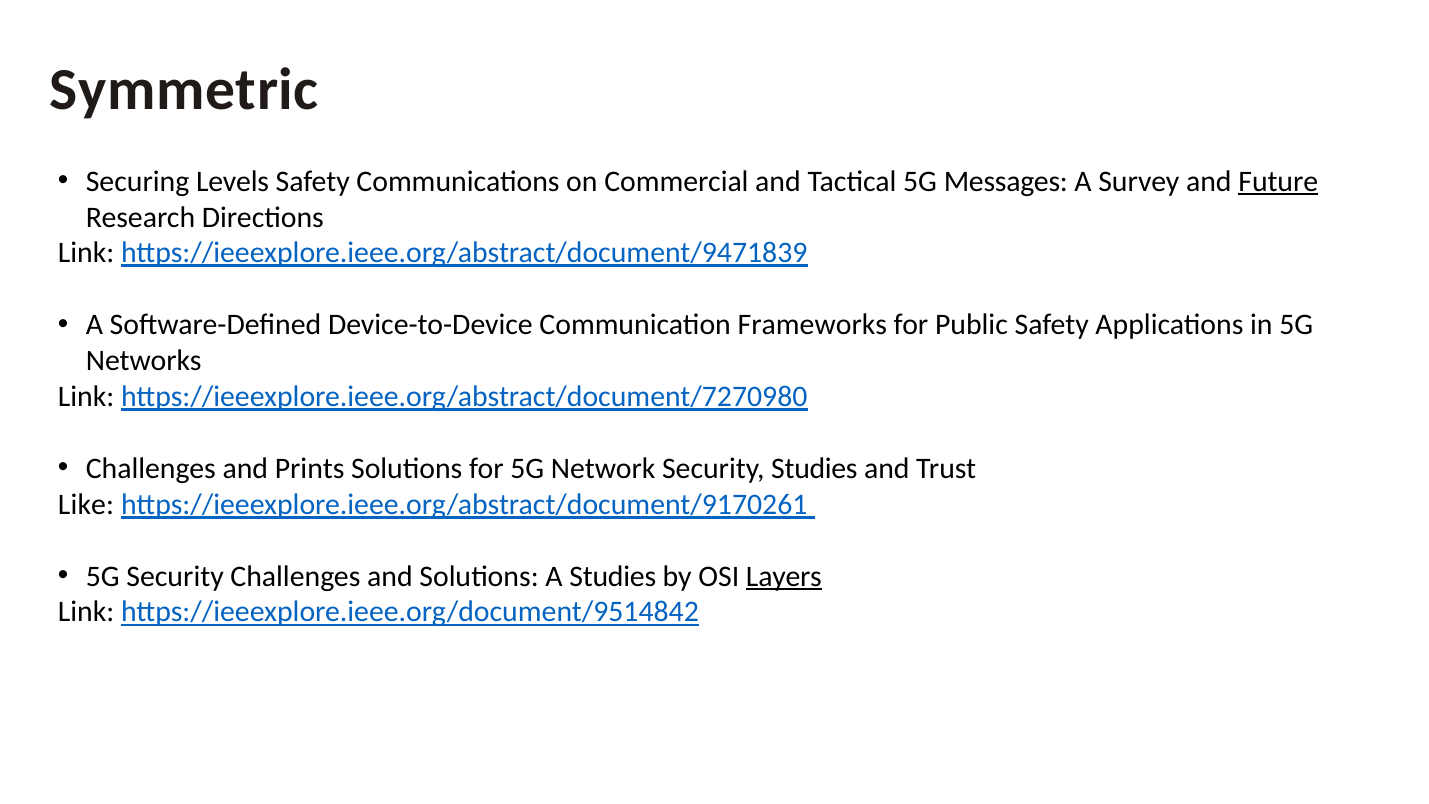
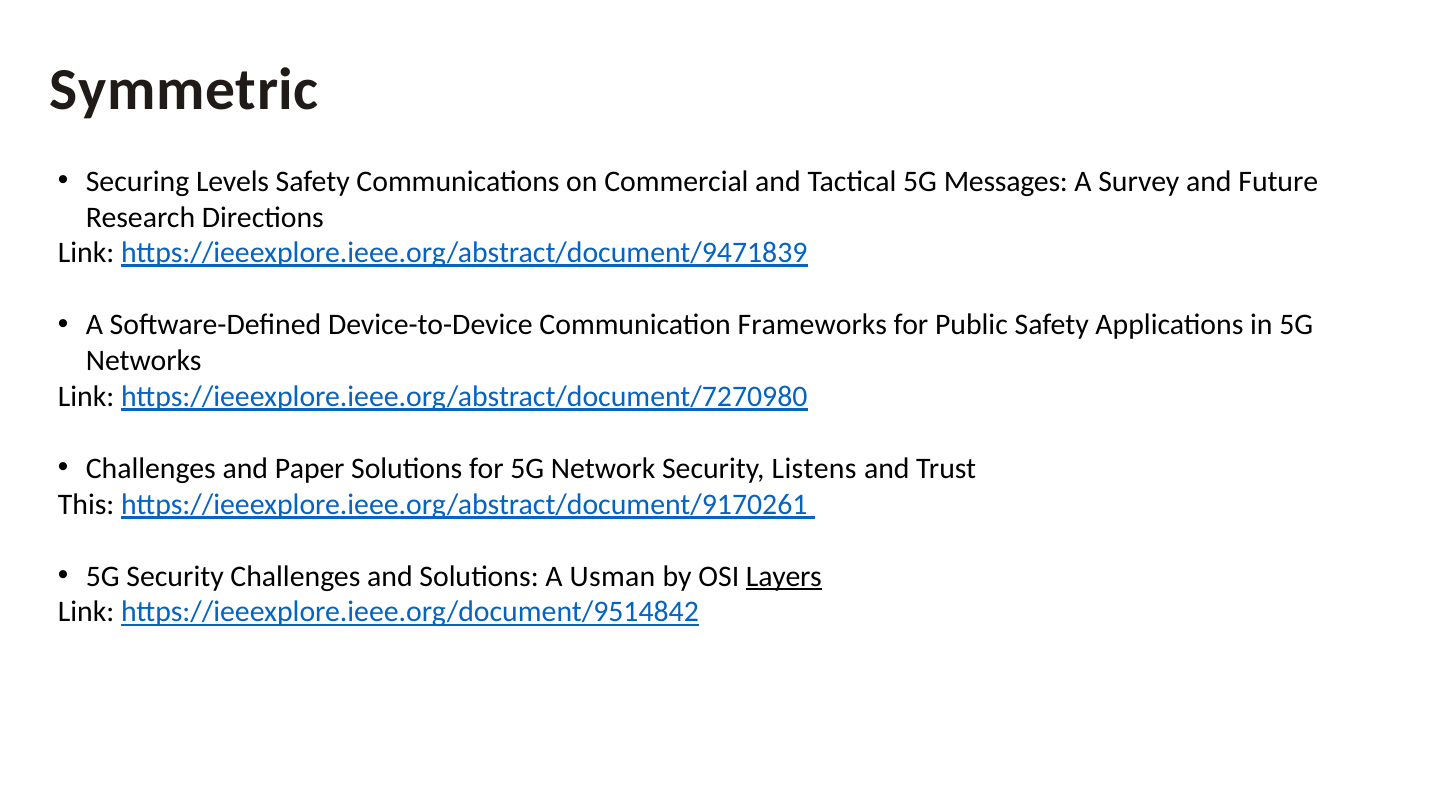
Future underline: present -> none (1278, 182)
Prints: Prints -> Paper (310, 469)
Security Studies: Studies -> Listens (814, 469)
Like: Like -> This (86, 504)
A Studies: Studies -> Usman (612, 576)
